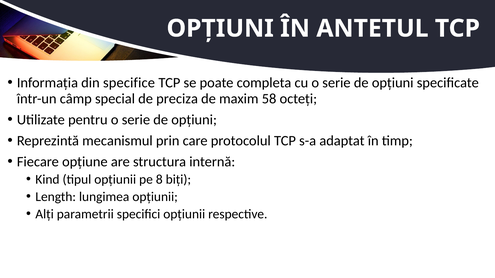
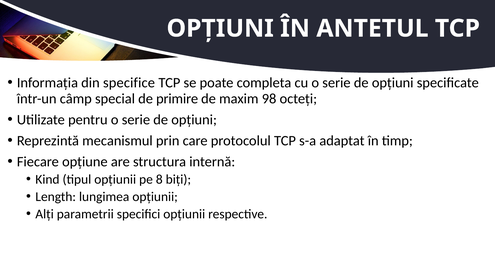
preciza: preciza -> primire (177, 99)
58: 58 -> 98 (269, 99)
